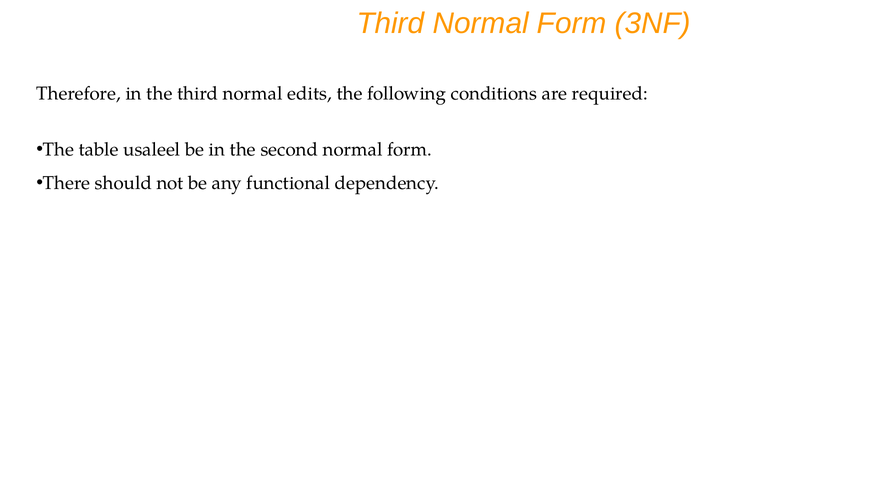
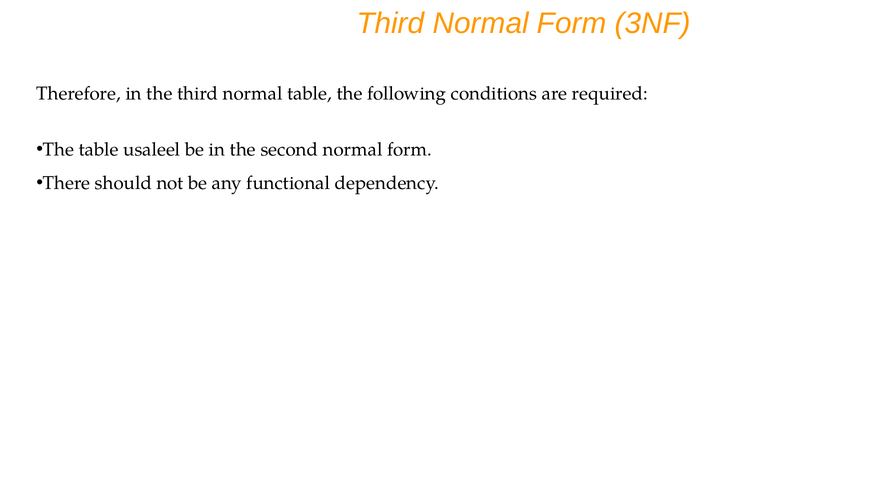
normal edits: edits -> table (310, 94)
